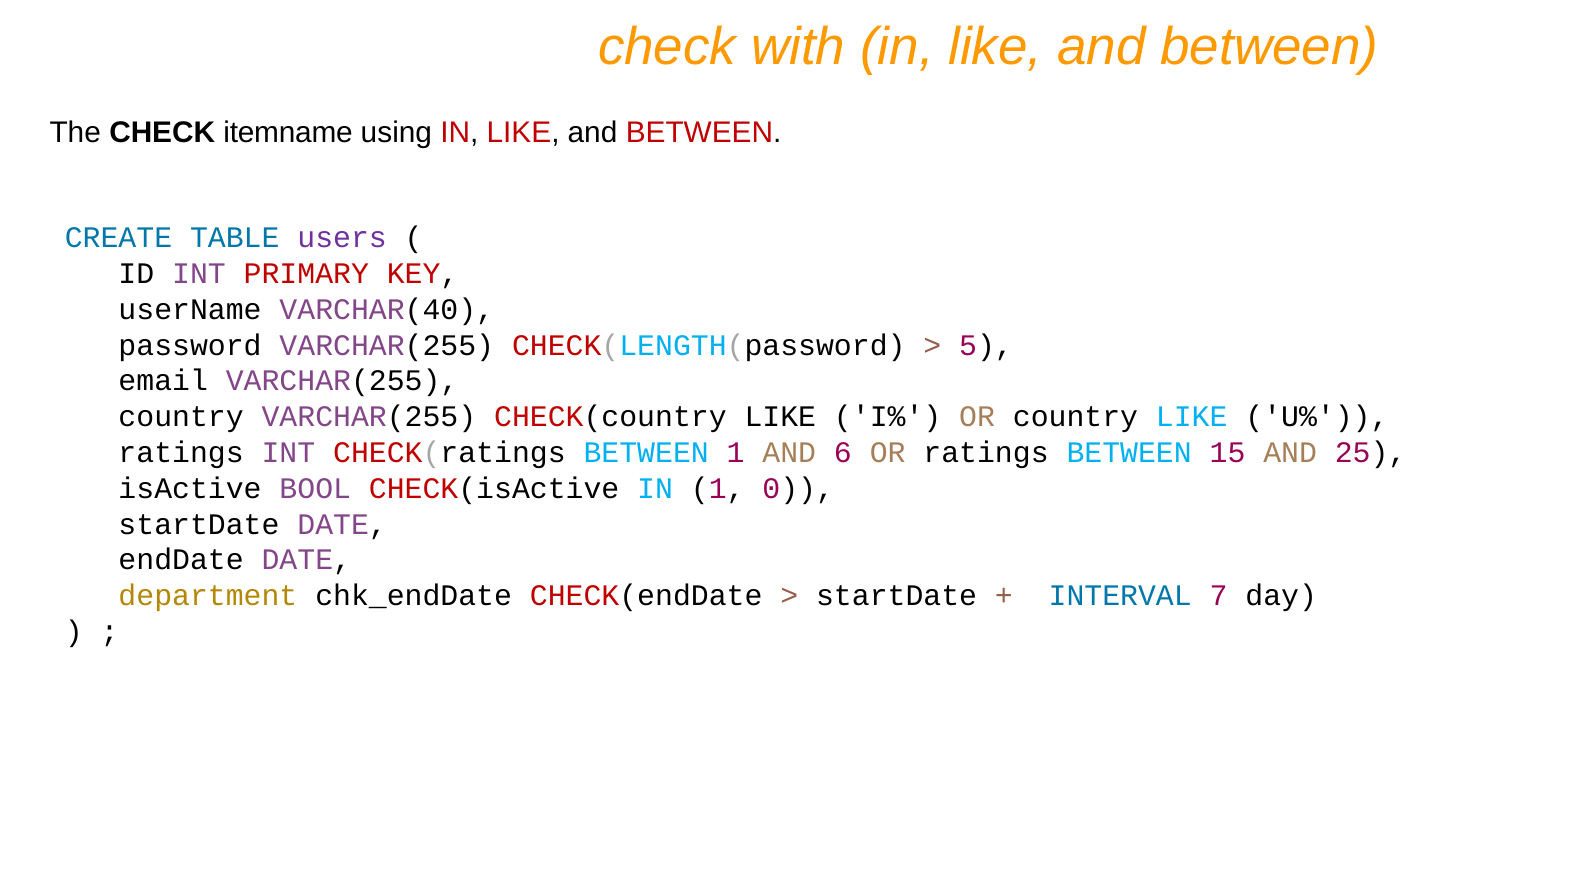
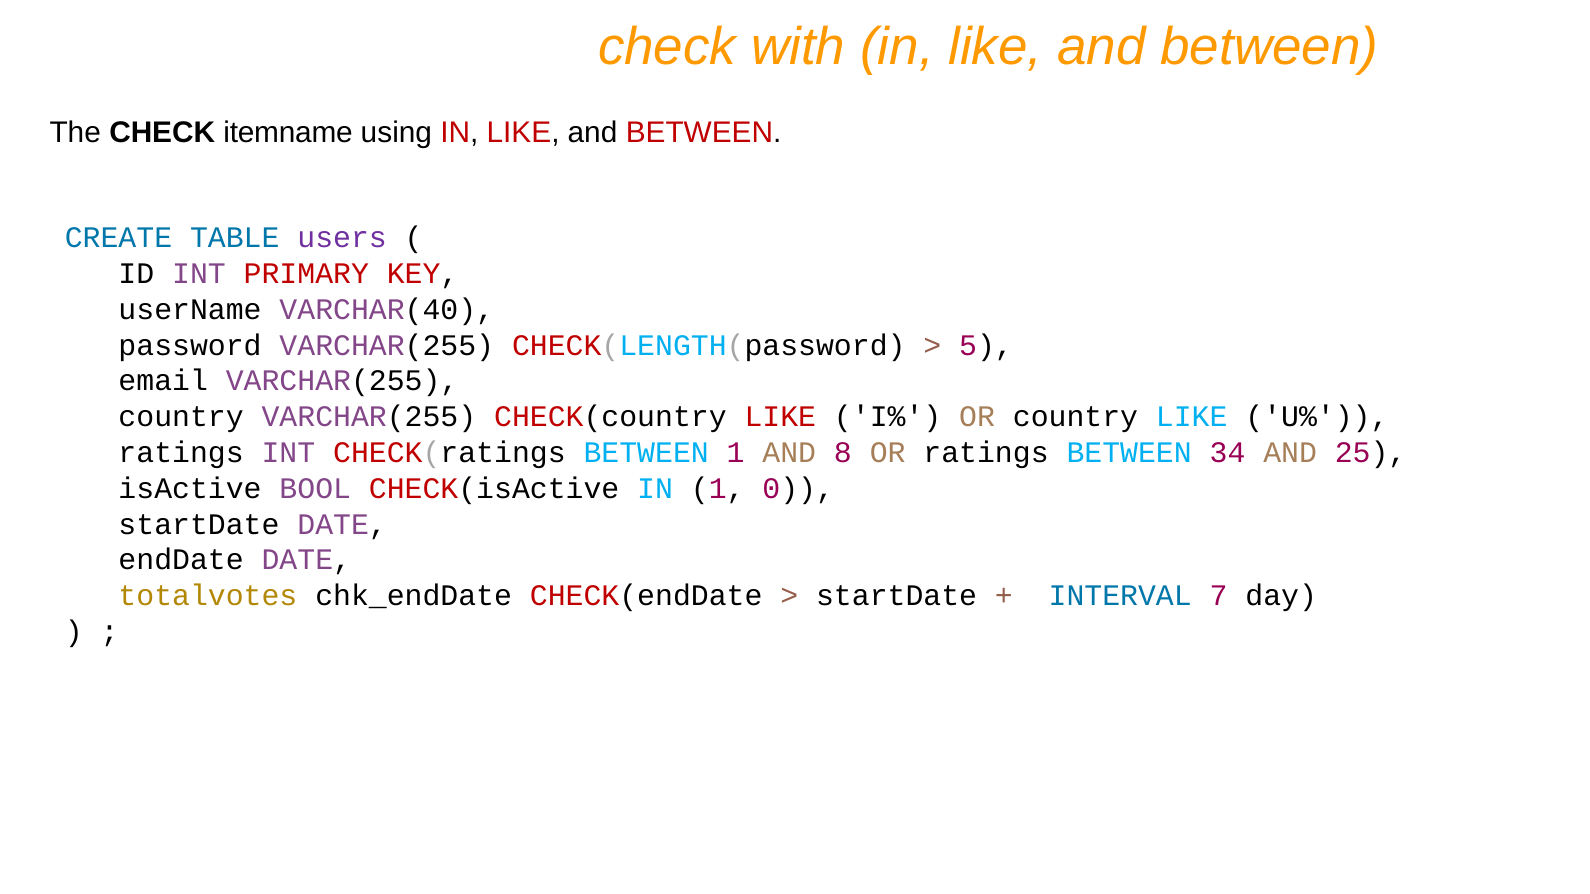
LIKE colour: black -> red (780, 417)
6: 6 -> 8 (843, 453)
15: 15 -> 34 (1228, 453)
department: department -> totalvotes (208, 596)
